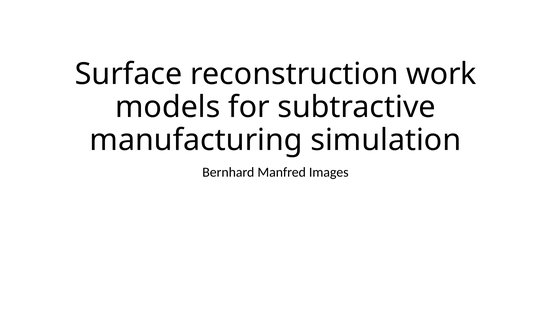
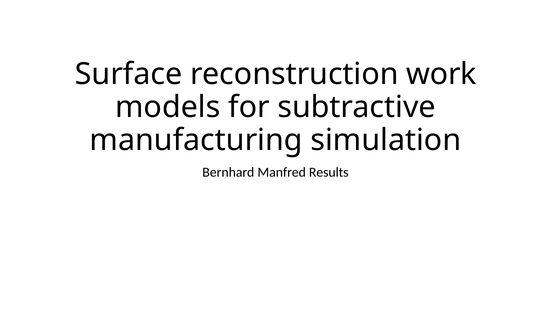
Images: Images -> Results (329, 172)
